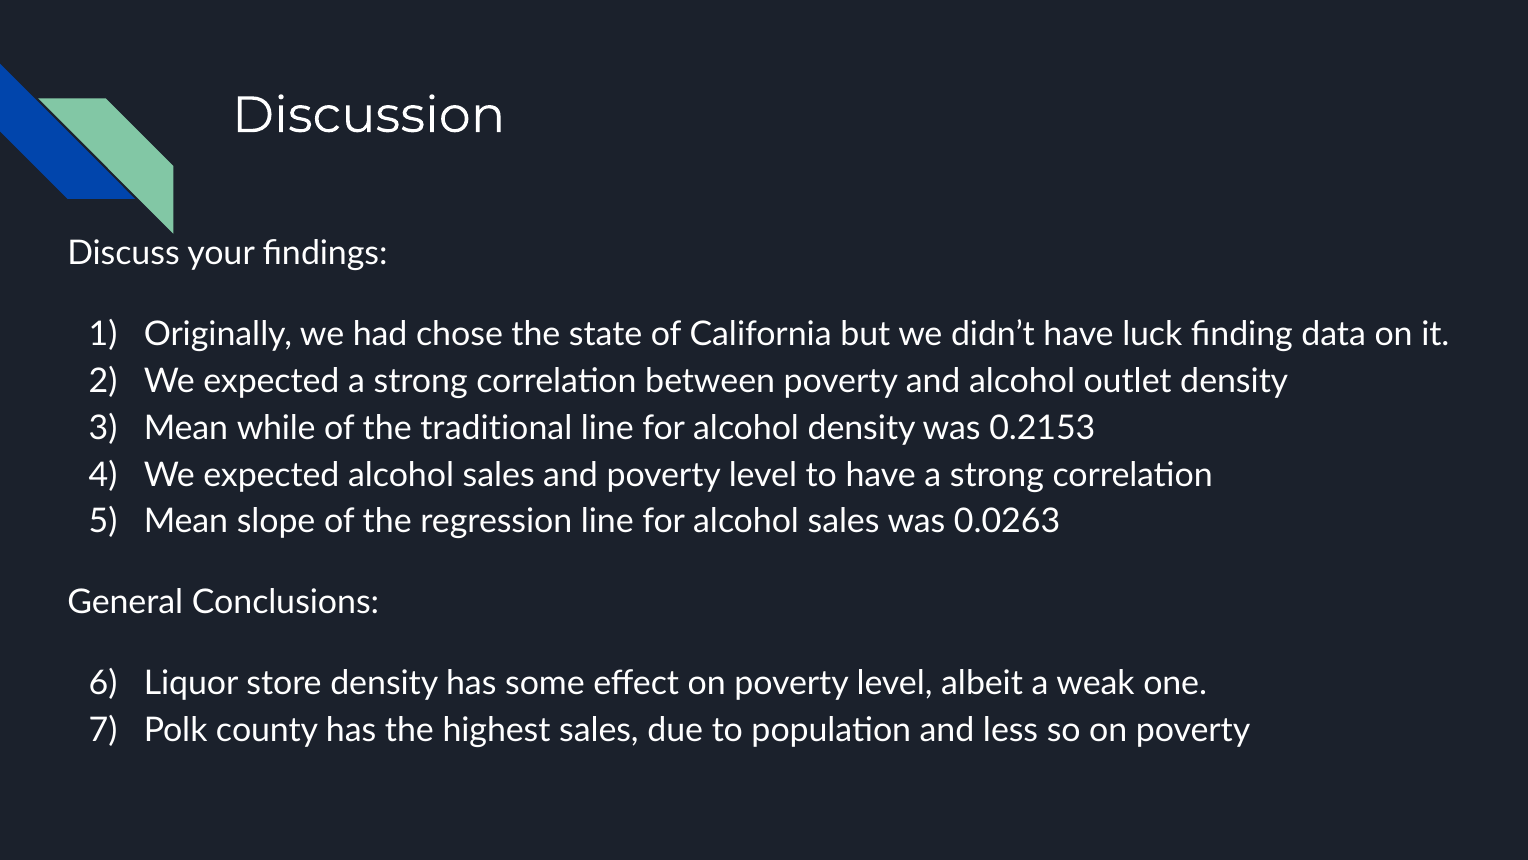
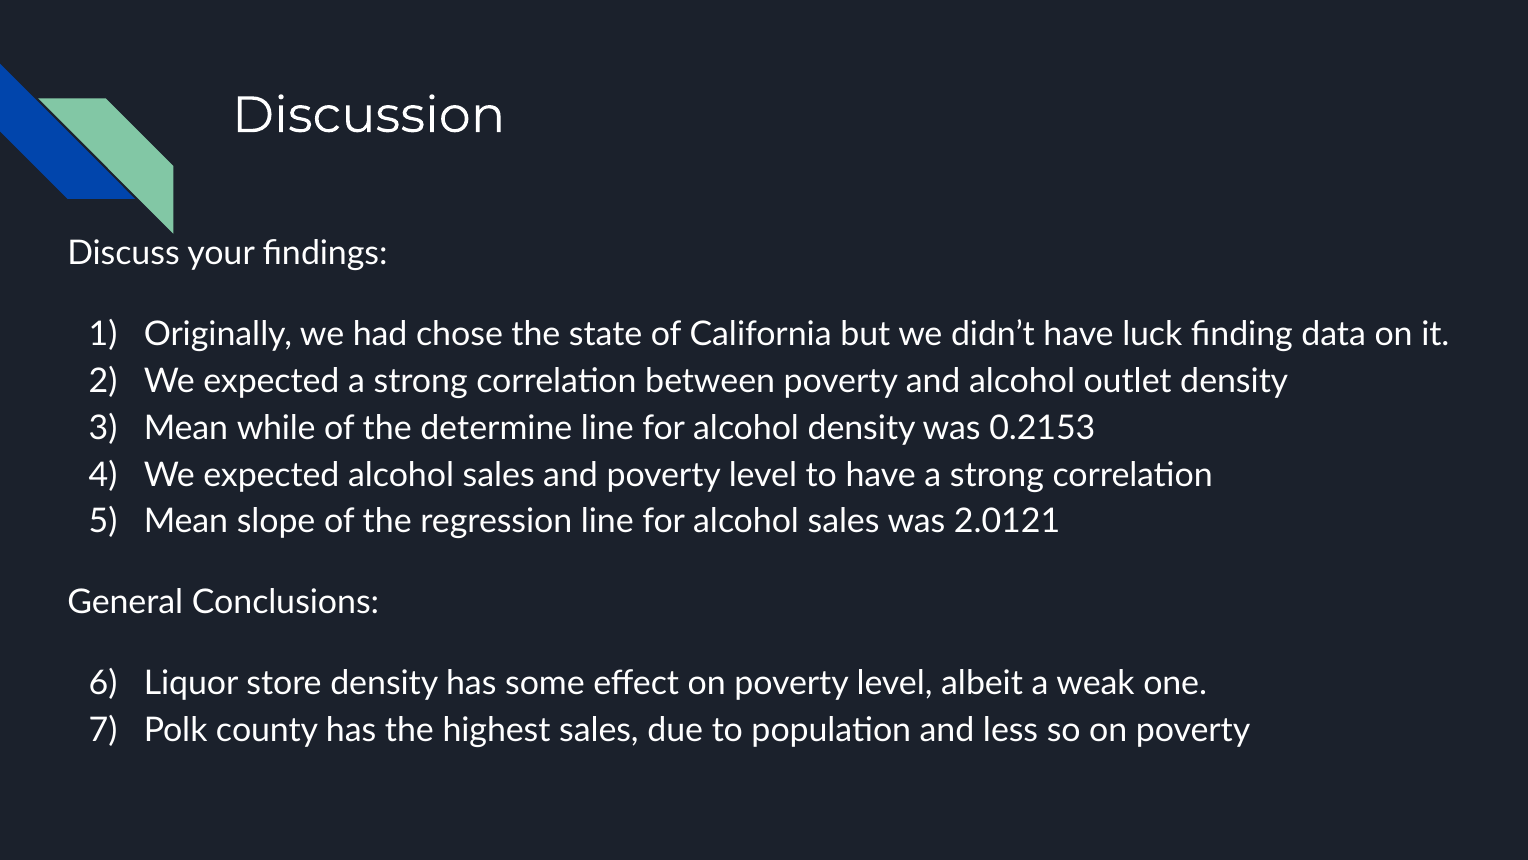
traditional: traditional -> determine (496, 428)
0.0263: 0.0263 -> 2.0121 (1007, 521)
